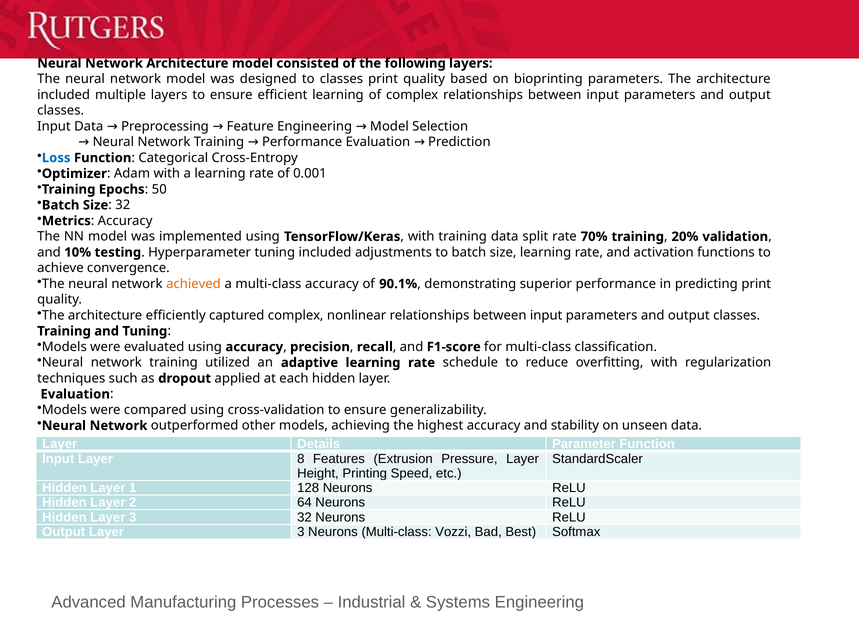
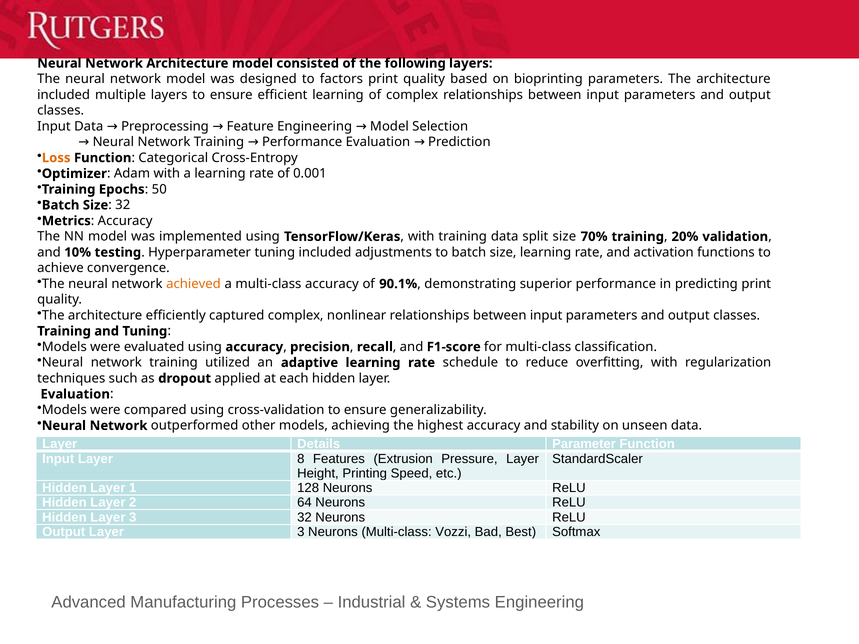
to classes: classes -> factors (341, 79)
Loss colour: blue -> orange (56, 158)
split rate: rate -> size (564, 237)
